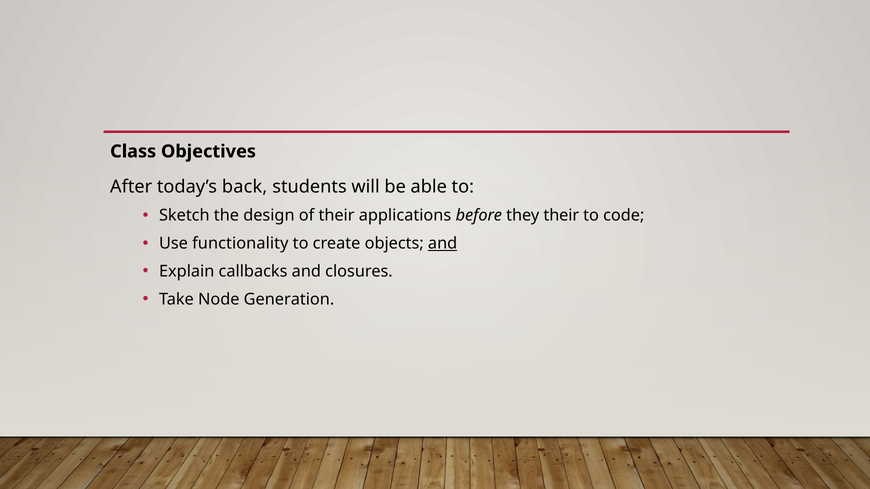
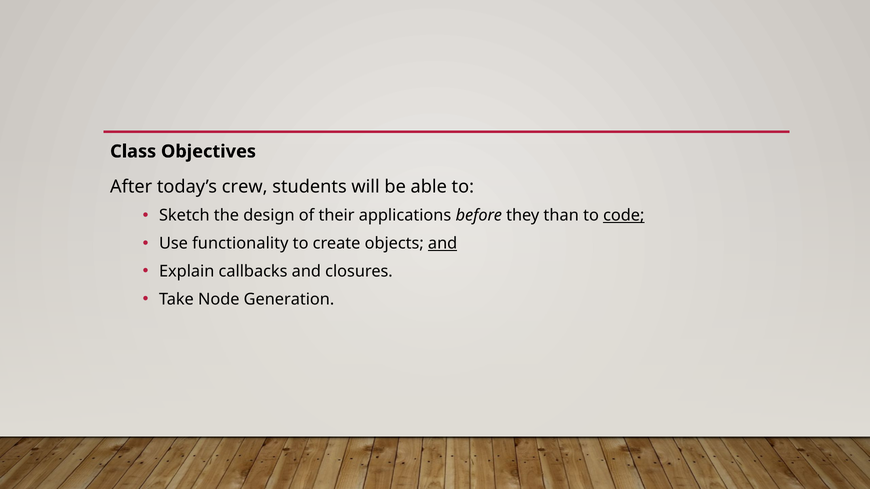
back: back -> crew (245, 187)
they their: their -> than (561, 216)
code underline: none -> present (624, 216)
